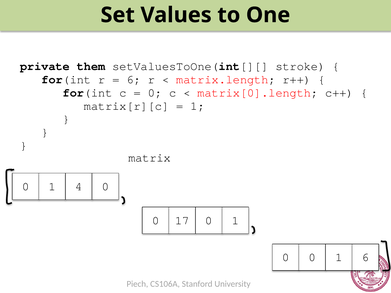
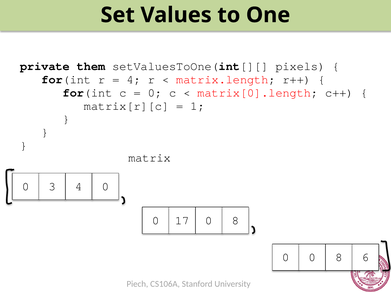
stroke: stroke -> pixels (300, 66)
6: 6 -> 4 (134, 80)
1: 1 -> 3 (52, 187)
17 0 1: 1 -> 8 (235, 221)
0 0 1: 1 -> 8 (339, 258)
